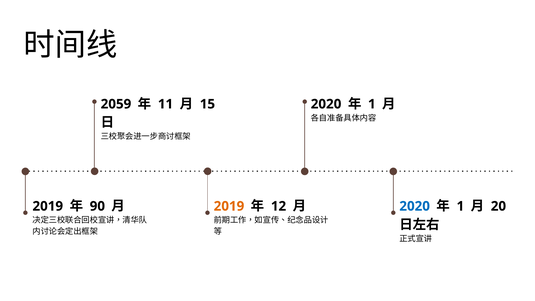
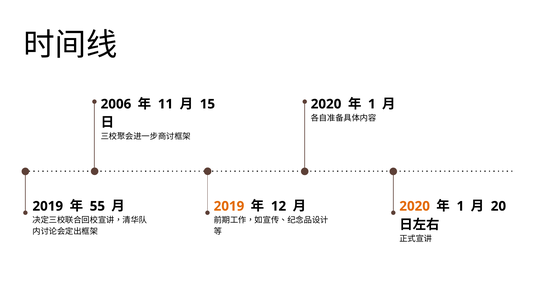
2059: 2059 -> 2006 (116, 104)
90: 90 -> 55 (97, 206)
2020 colour: blue -> orange (415, 206)
